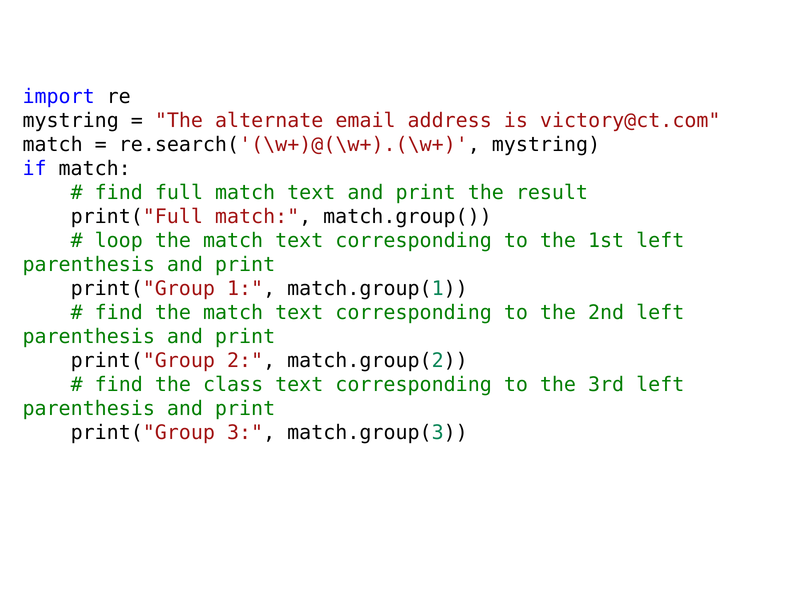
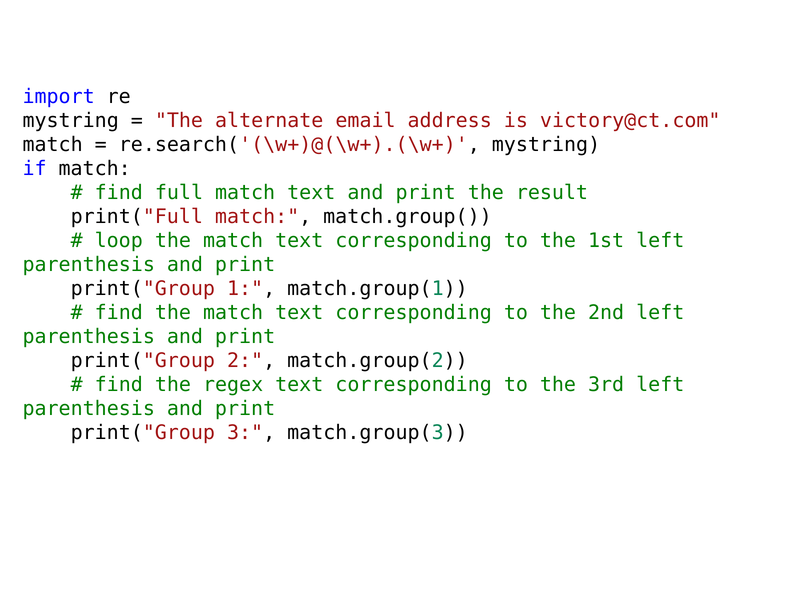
class: class -> regex (233, 385)
